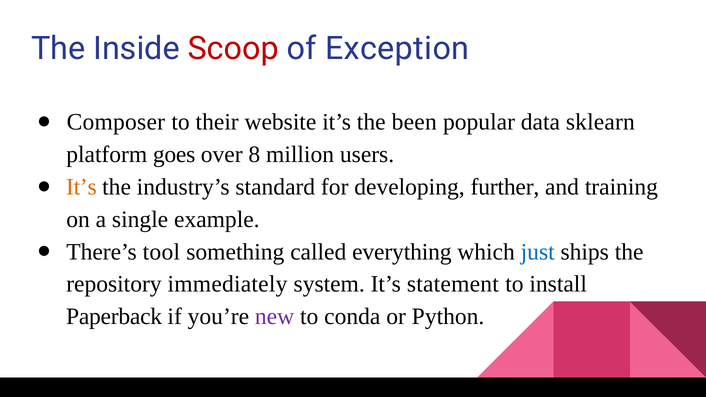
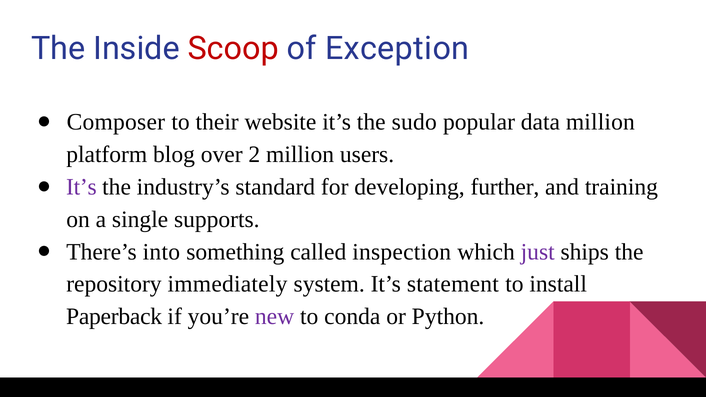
been: been -> sudo (414, 122)
data sklearn: sklearn -> million (600, 122)
goes: goes -> blog (174, 154)
8: 8 -> 2 (254, 154)
It’s colour: orange -> purple (81, 187)
example: example -> supports (217, 219)
tool: tool -> into (161, 252)
everything: everything -> inspection (402, 252)
just colour: blue -> purple (538, 252)
